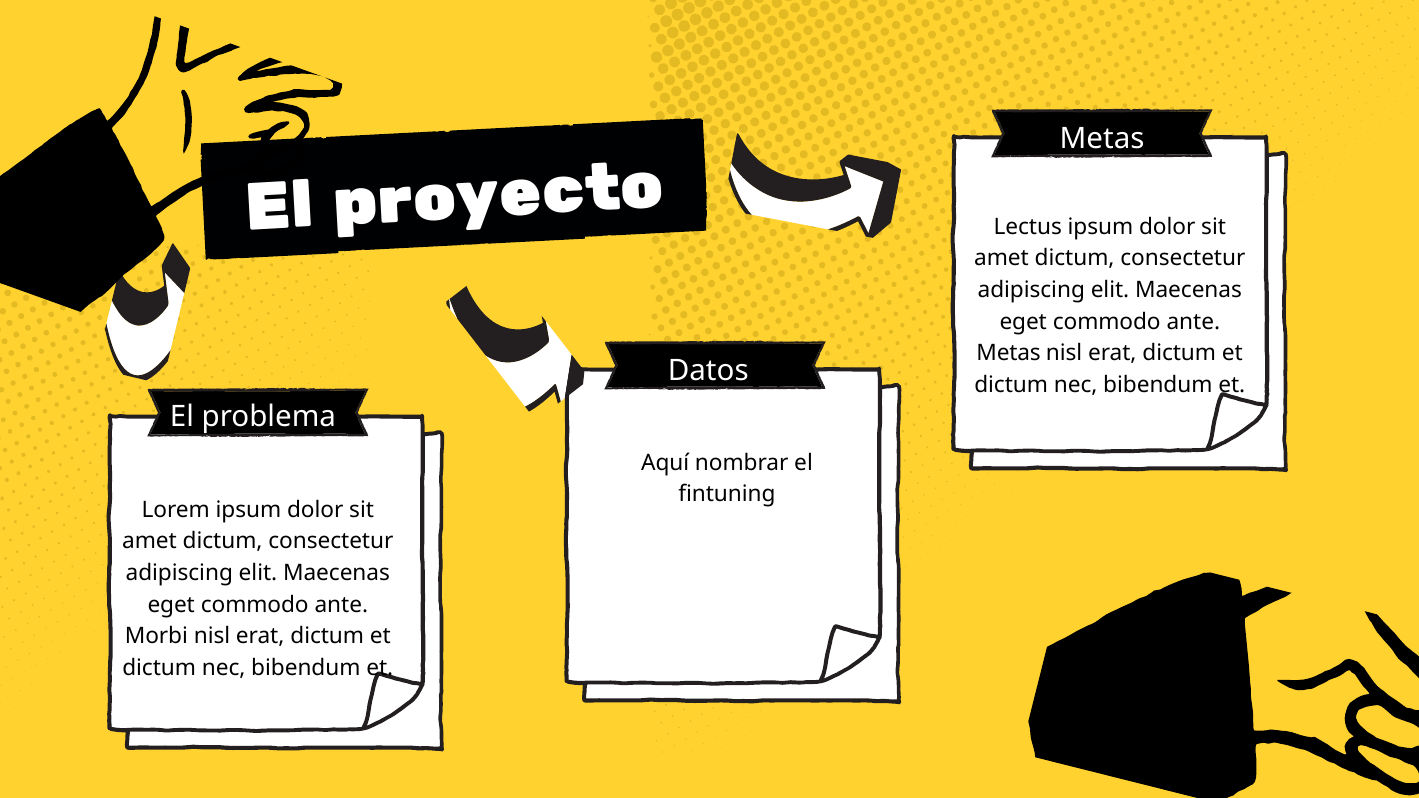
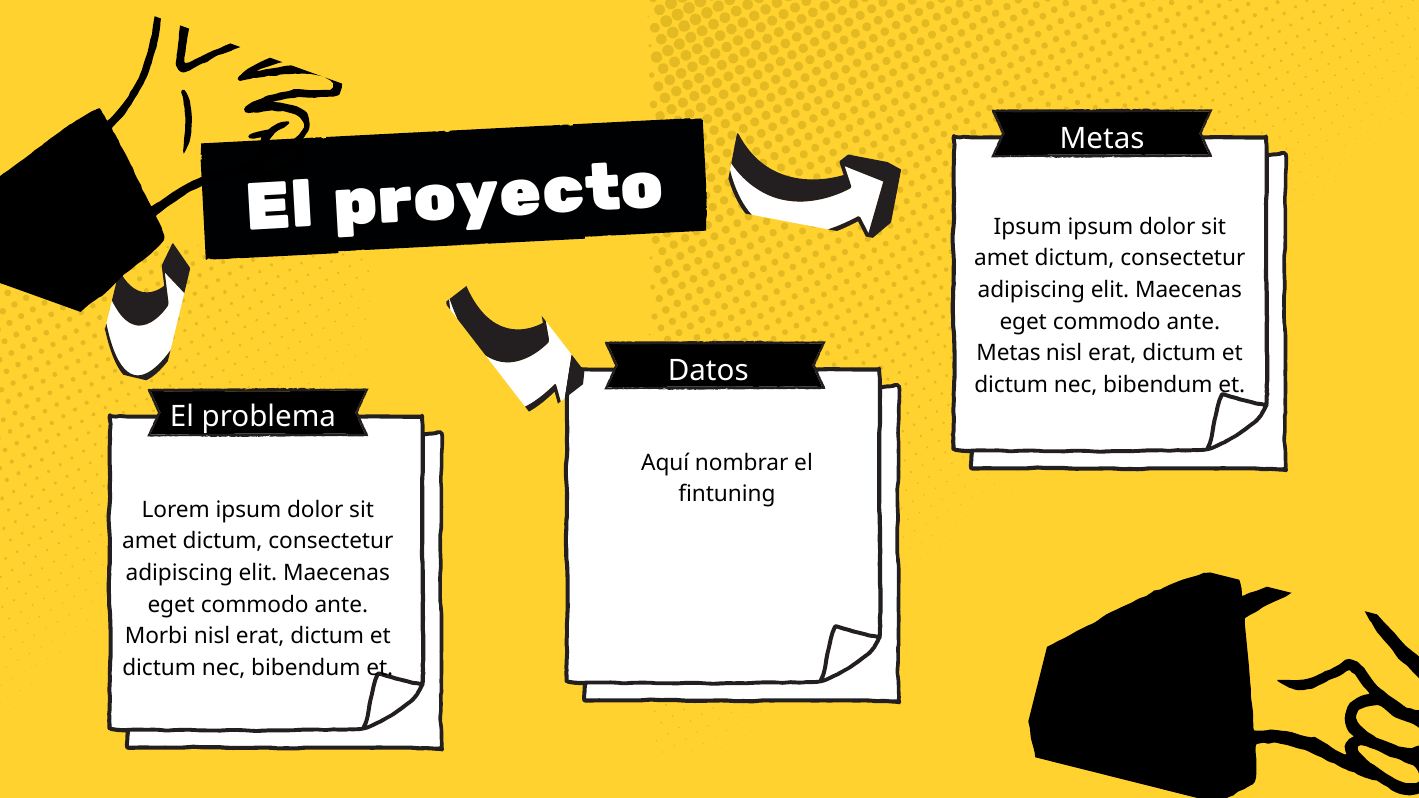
Lectus: Lectus -> Ipsum (1028, 227)
